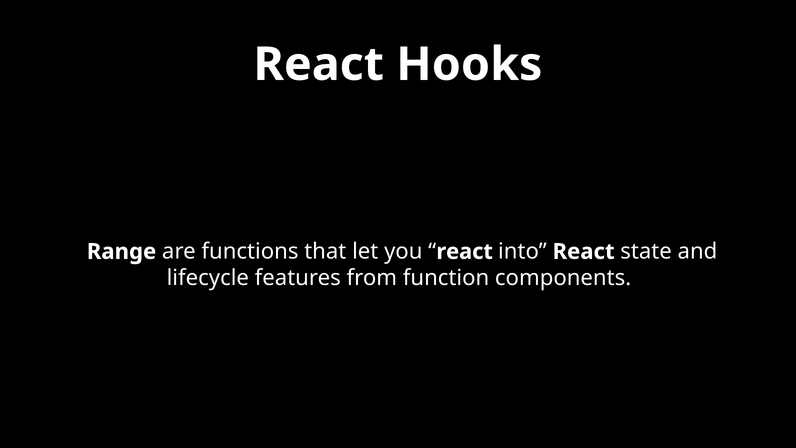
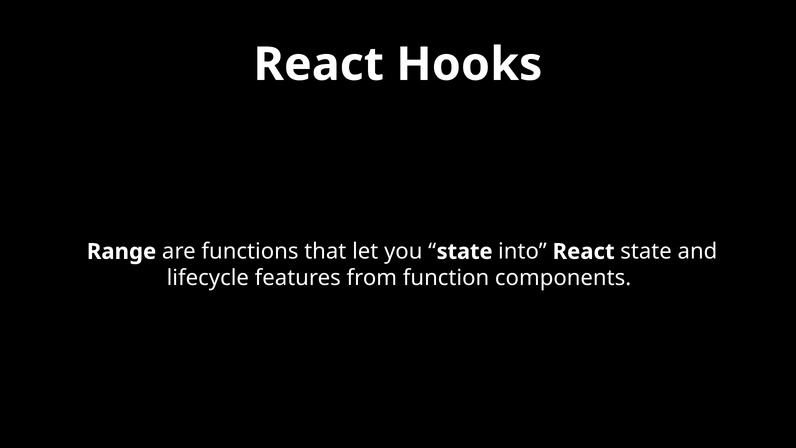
react: react -> state (465, 251)
